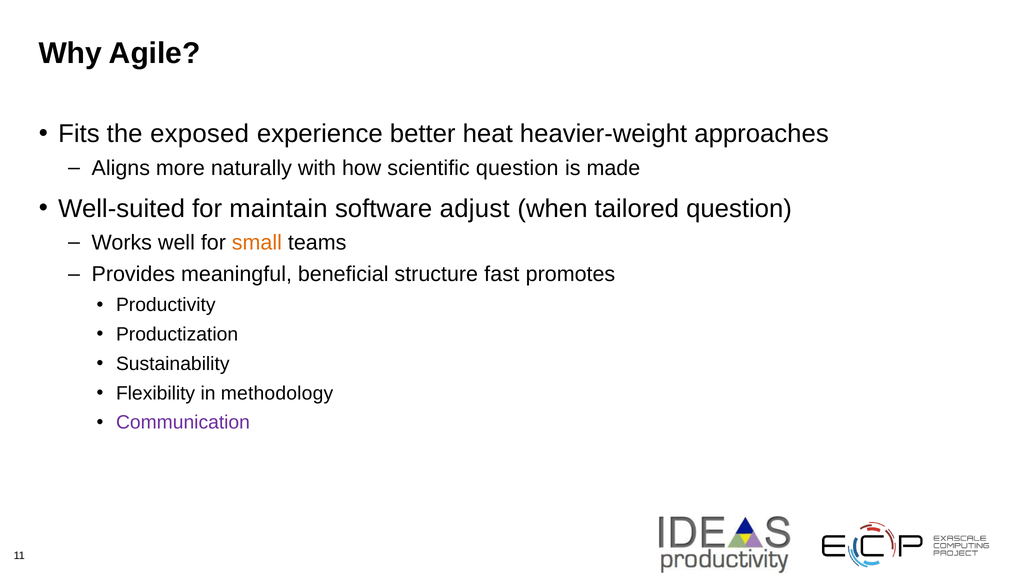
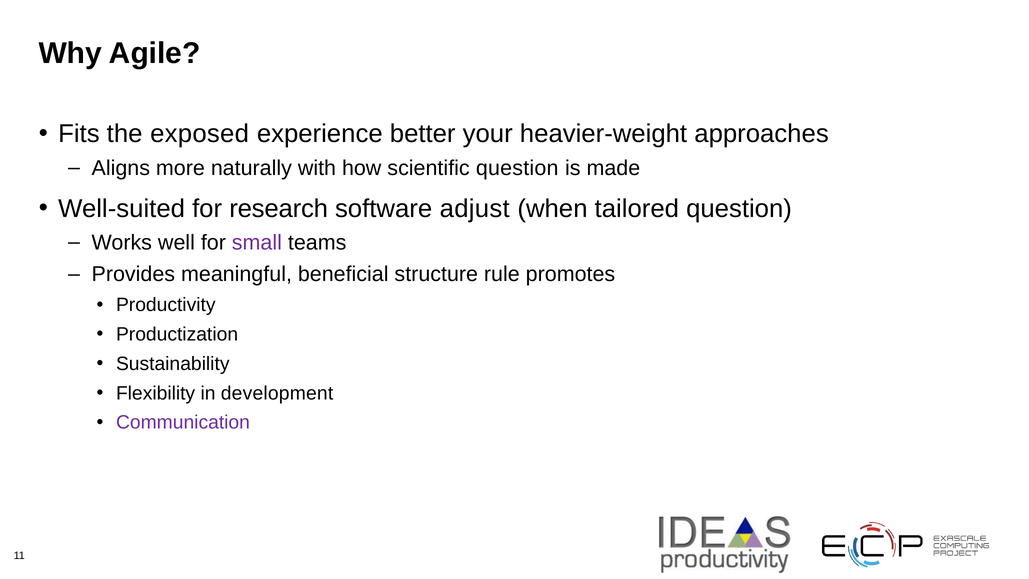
heat: heat -> your (488, 134)
maintain: maintain -> research (279, 209)
small colour: orange -> purple (257, 243)
fast: fast -> rule (502, 274)
methodology: methodology -> development (277, 393)
